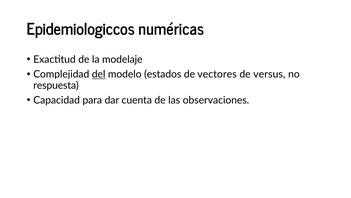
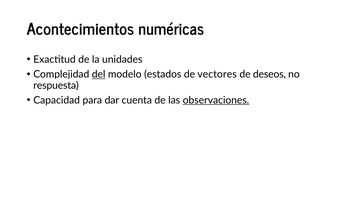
Epidemiologiccos: Epidemiologiccos -> Acontecimientos (80, 29)
modelaje: modelaje -> unidades (122, 59)
versus: versus -> deseos (269, 74)
observaciones underline: none -> present (216, 100)
